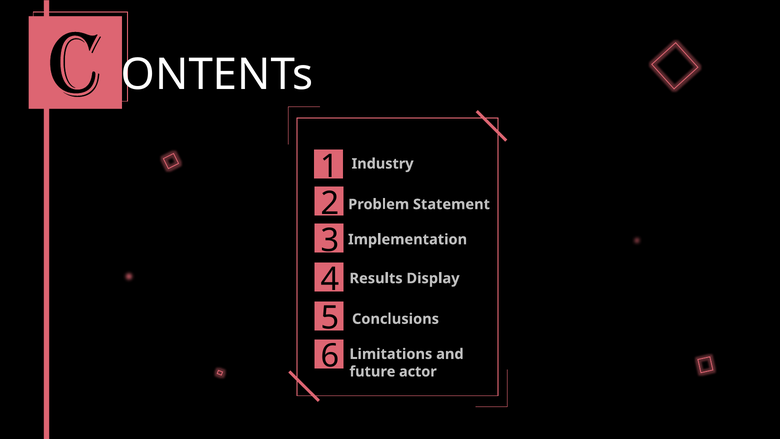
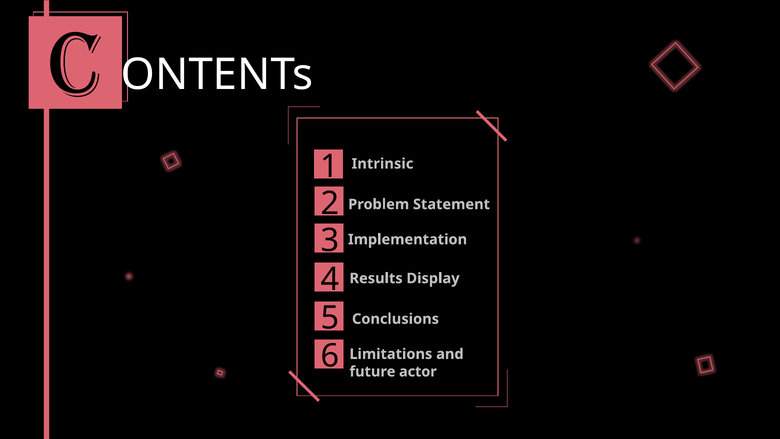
Industry: Industry -> Intrinsic (382, 164)
